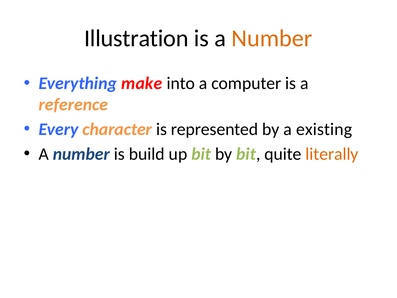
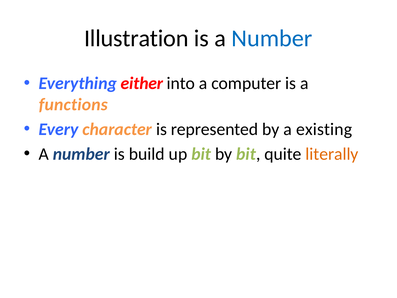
Number colour: orange -> blue (272, 38)
make: make -> either (142, 83)
reference: reference -> functions (73, 104)
